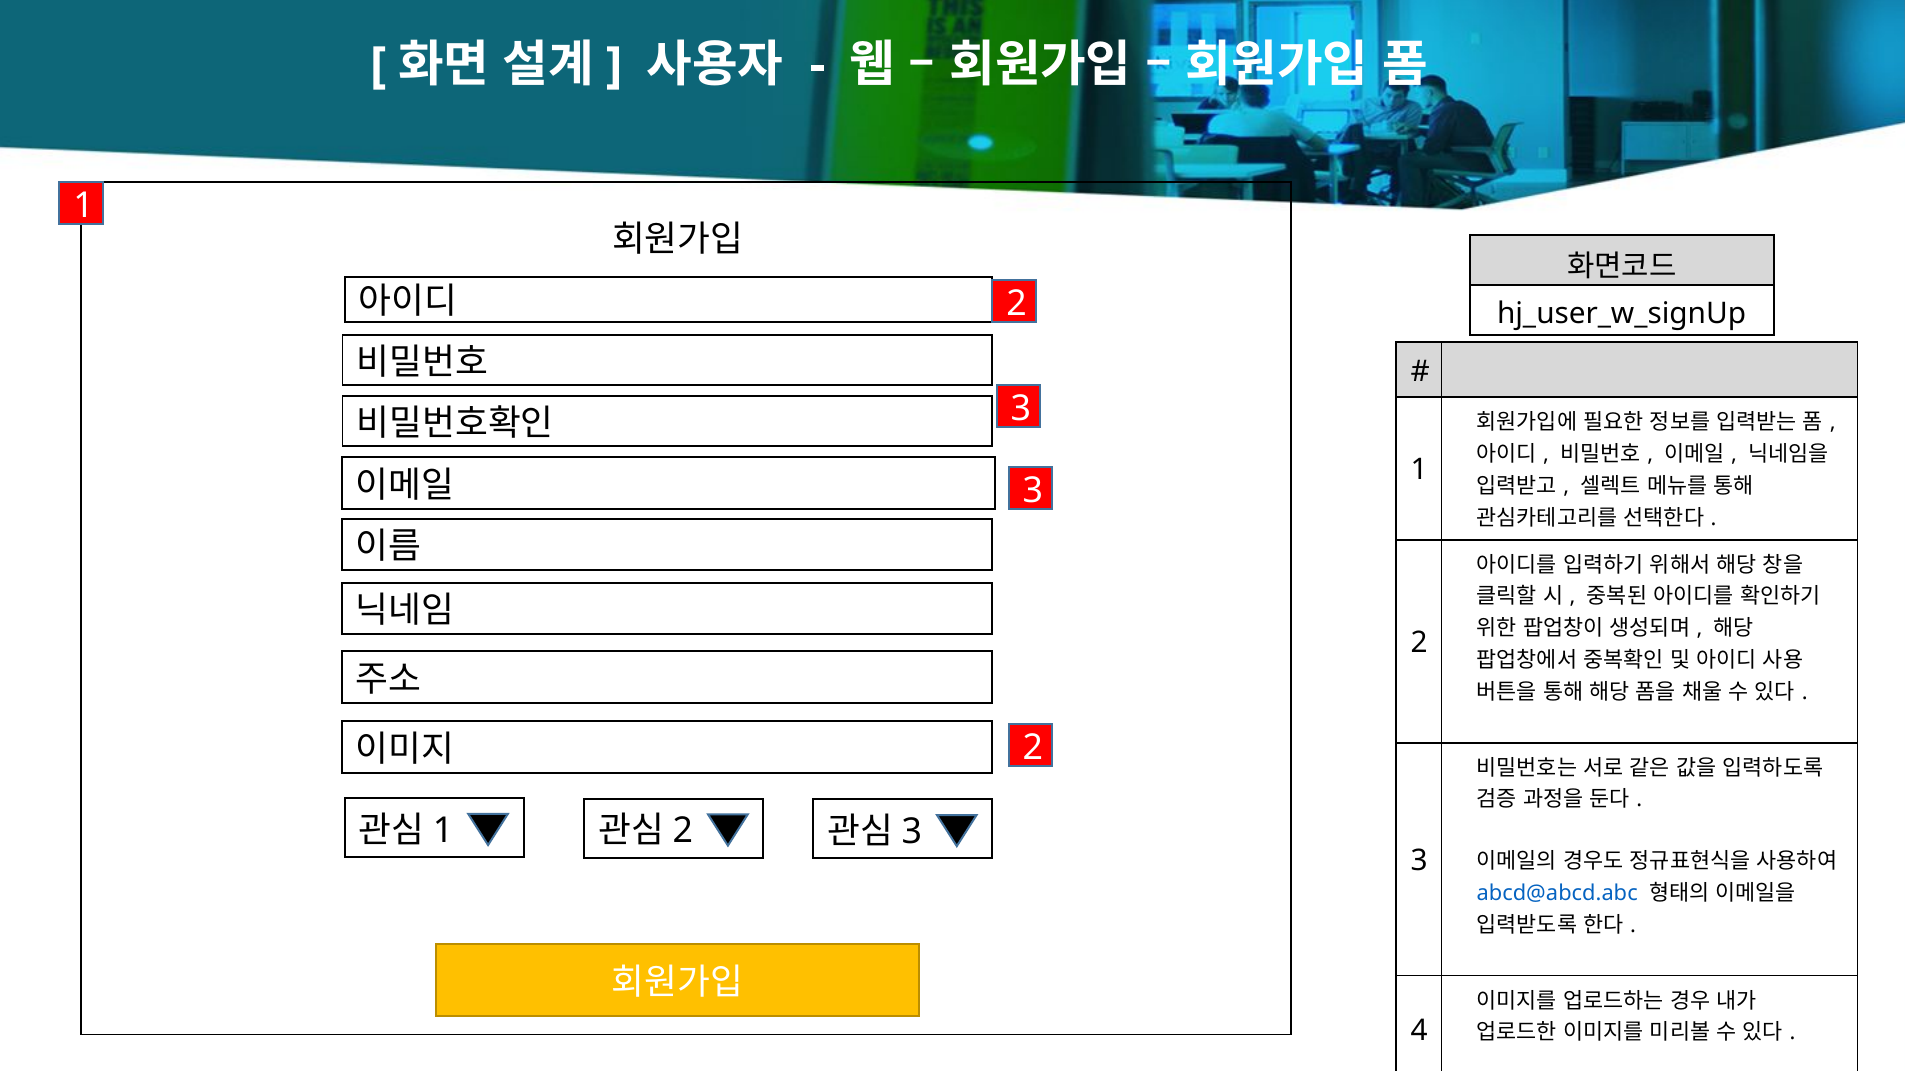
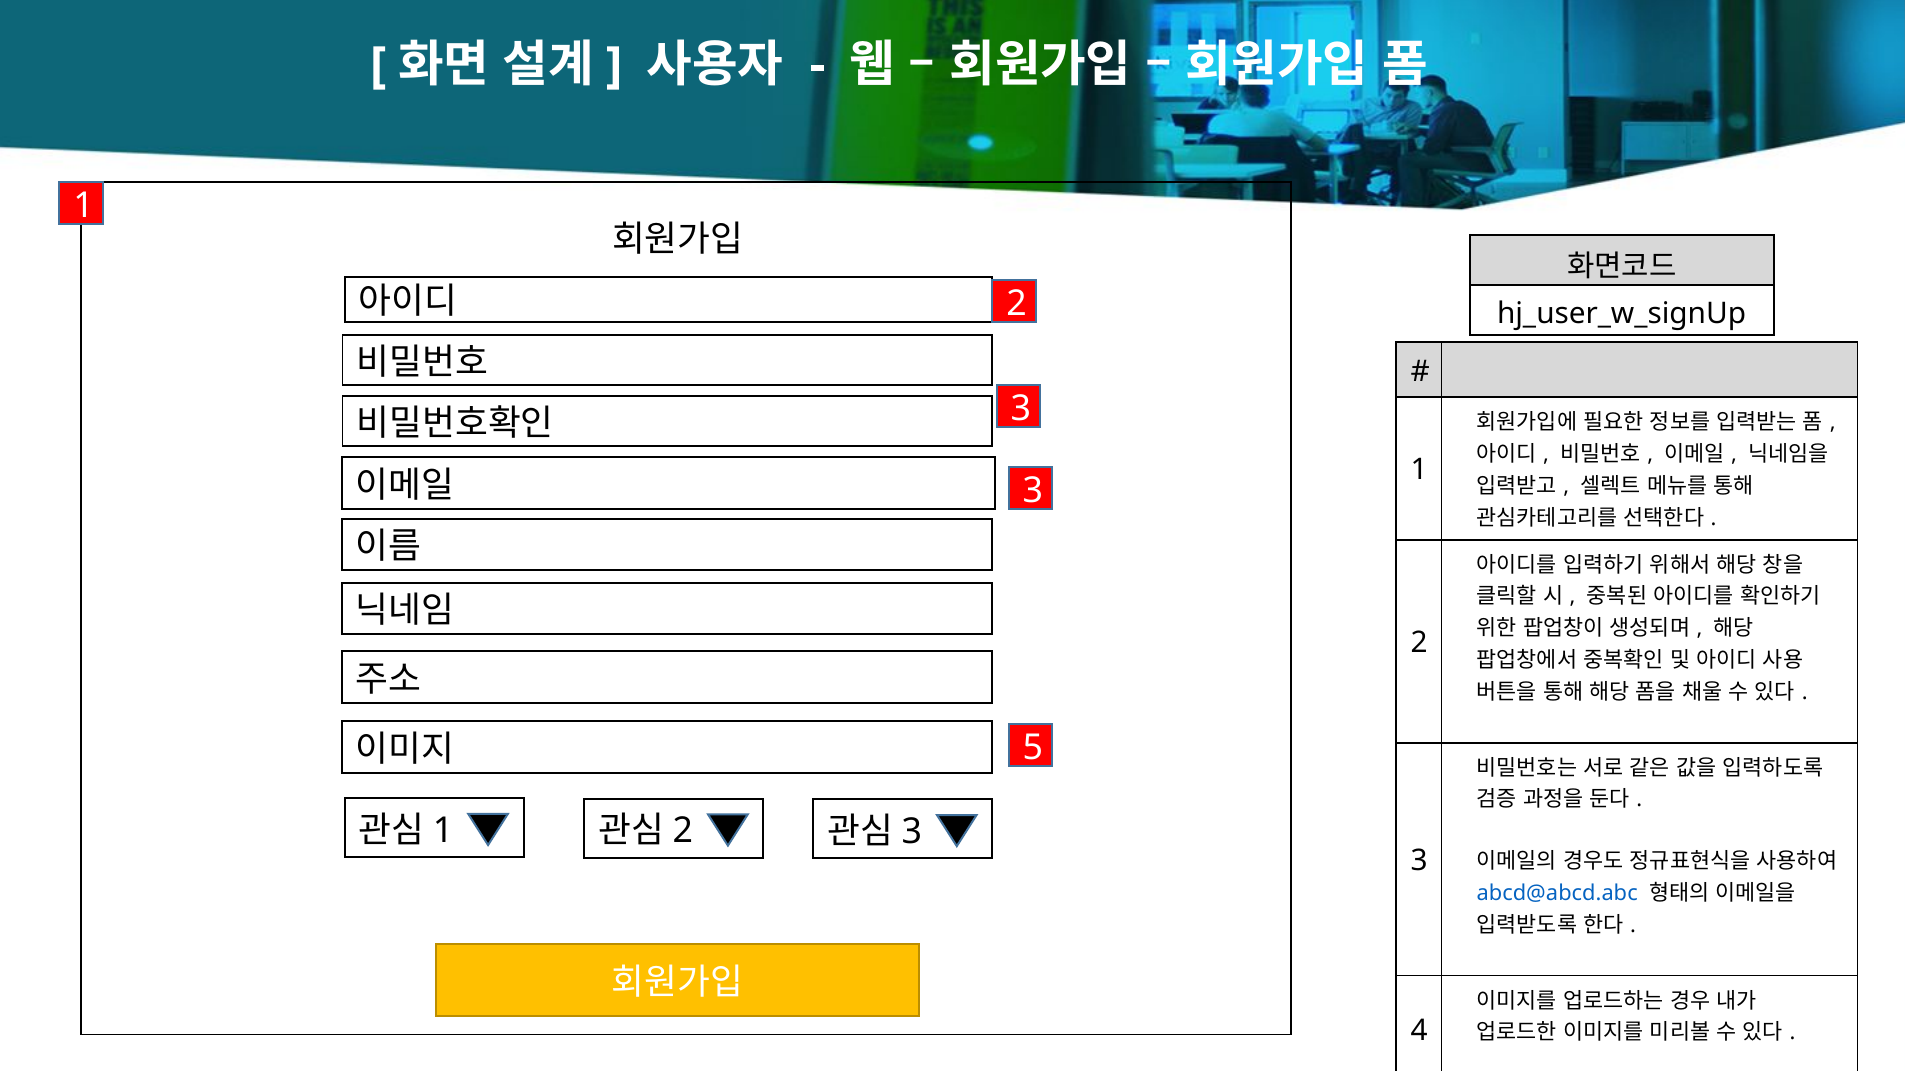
2: 2 -> 5 (1033, 748)
